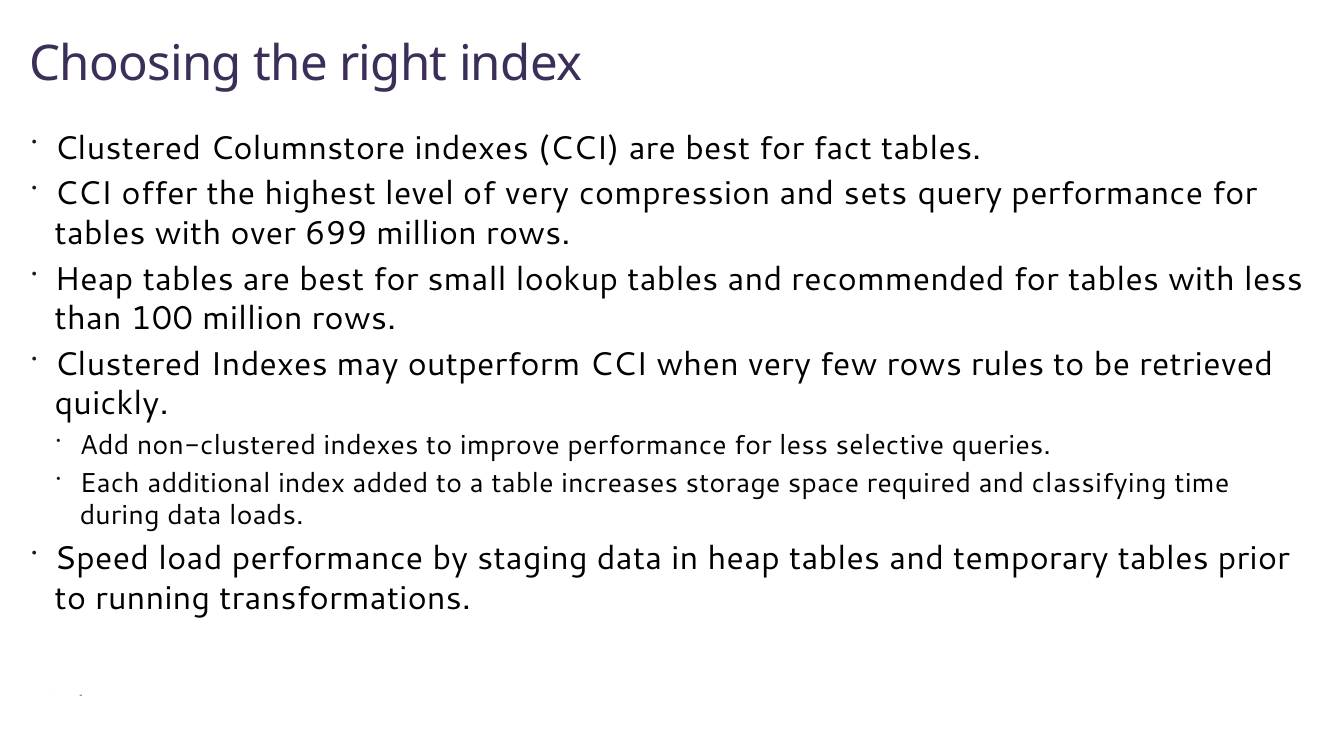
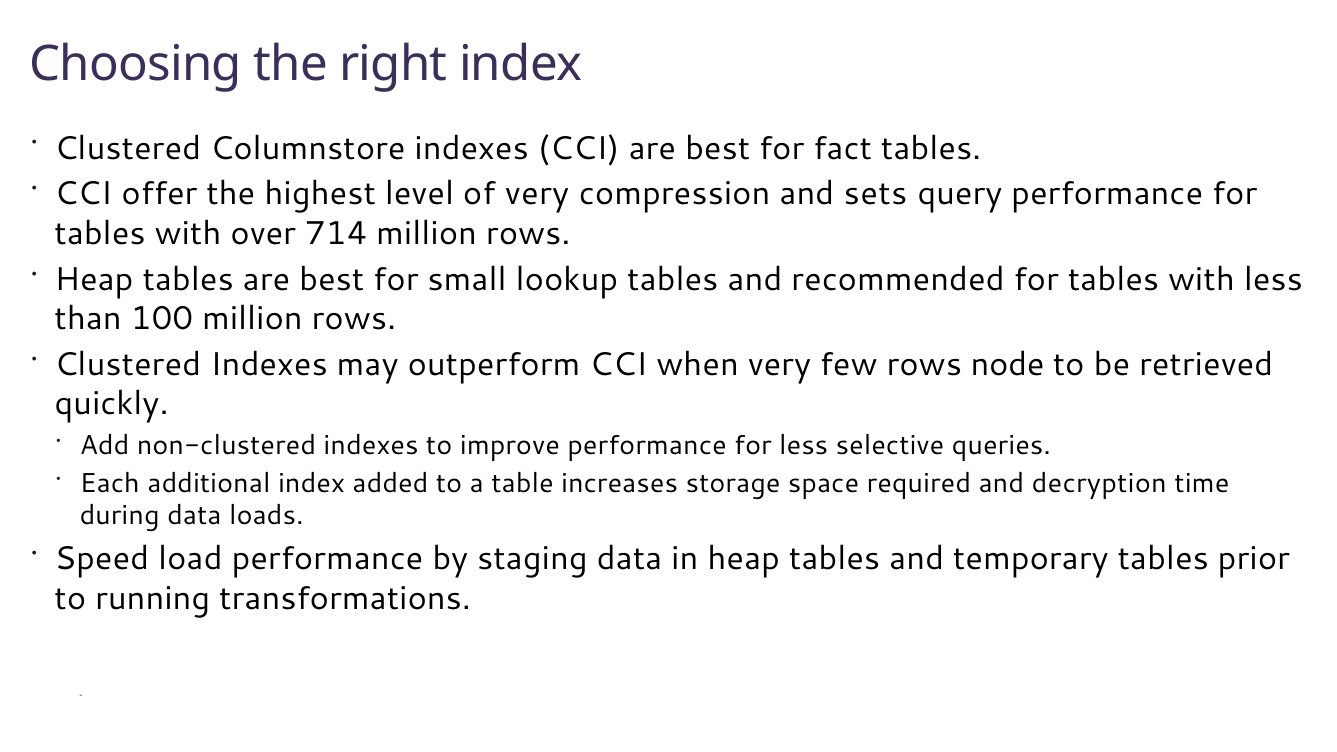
699: 699 -> 714 (336, 233)
rules: rules -> node (1008, 365)
classifying: classifying -> decryption (1099, 483)
